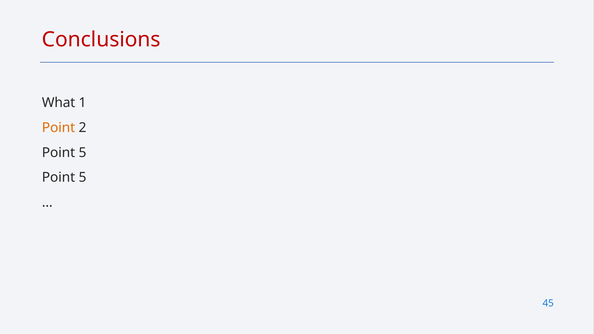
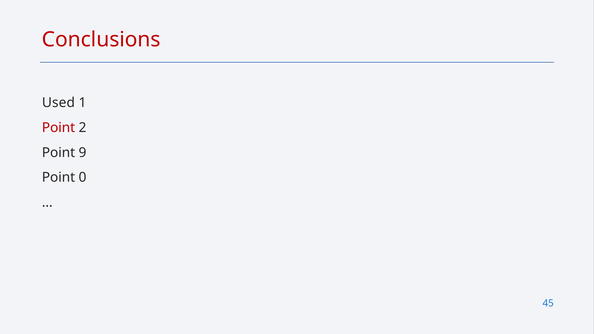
What: What -> Used (58, 103)
Point colour: orange -> red (59, 128)
5: 5 -> 9 (83, 153)
5: 5 -> 0 (83, 178)
